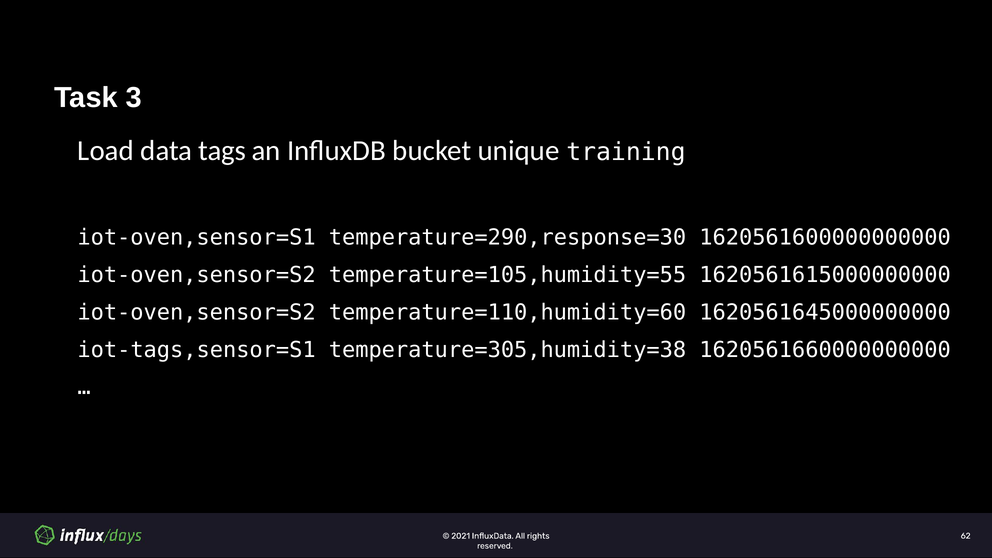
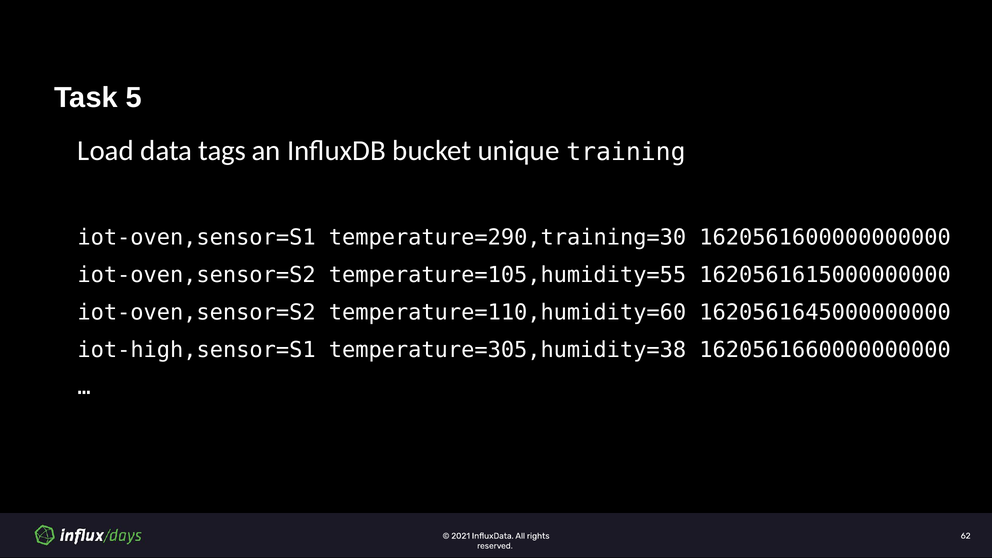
3: 3 -> 5 (134, 98)
temperature=290,response=30: temperature=290,response=30 -> temperature=290,training=30 (508, 238)
iot-tags,sensor=S1: iot-tags,sensor=S1 -> iot-high,sensor=S1 (197, 350)
